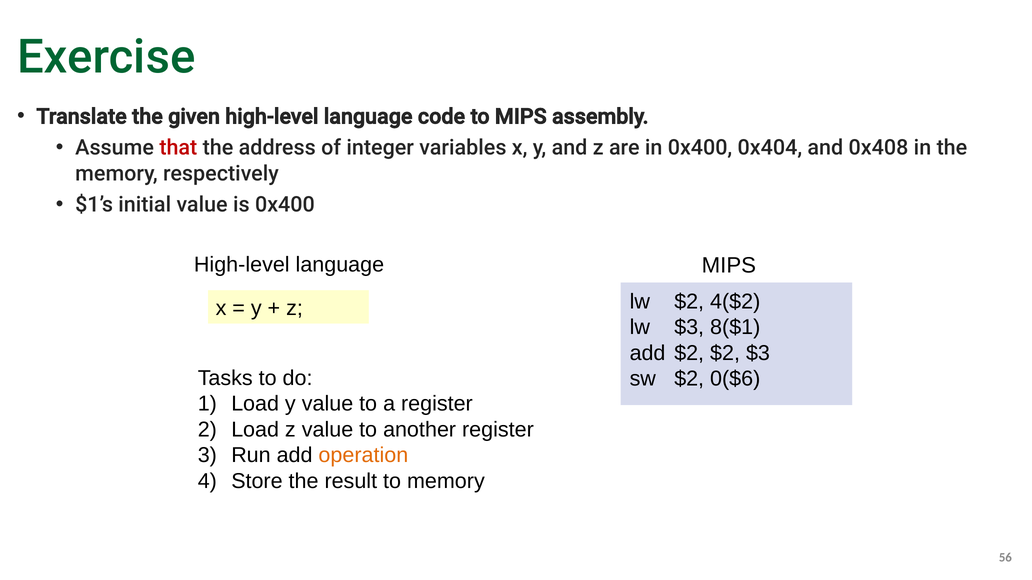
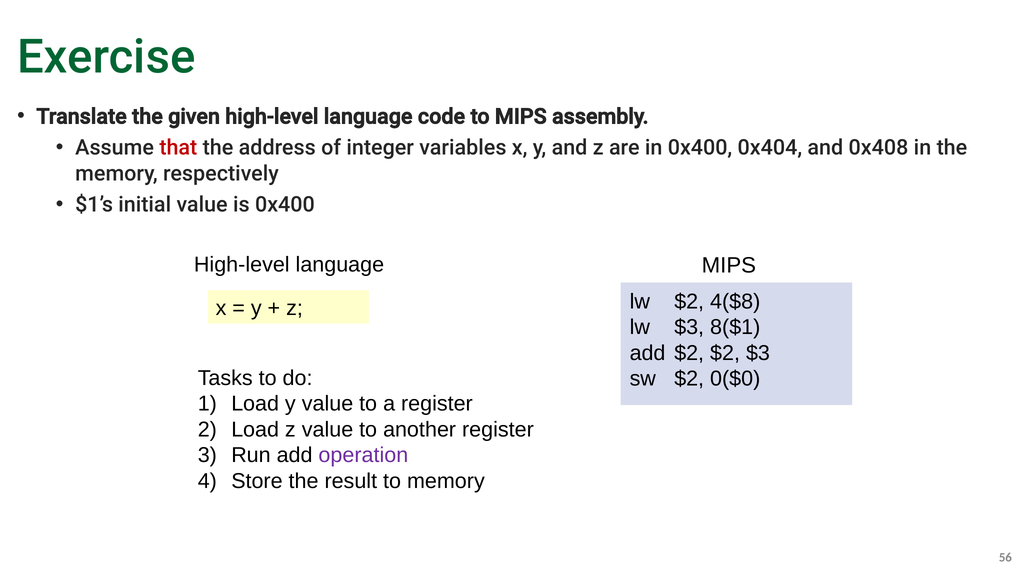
4($2: 4($2 -> 4($8 (735, 302)
0($6: 0($6 -> 0($0 (735, 379)
operation colour: orange -> purple (363, 456)
